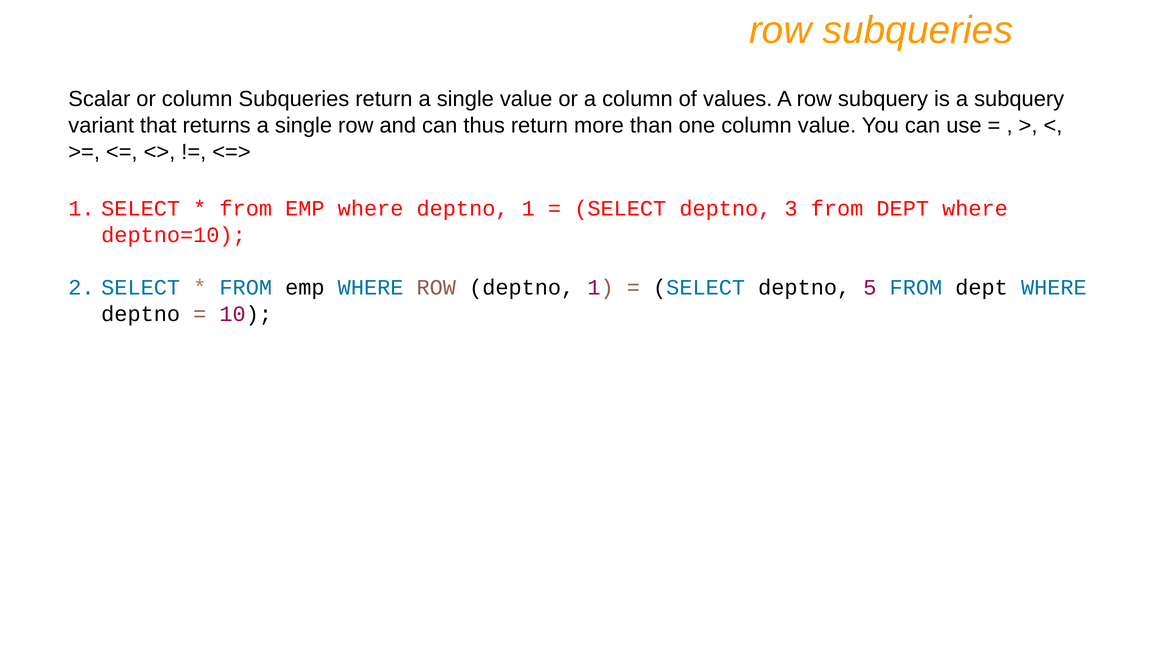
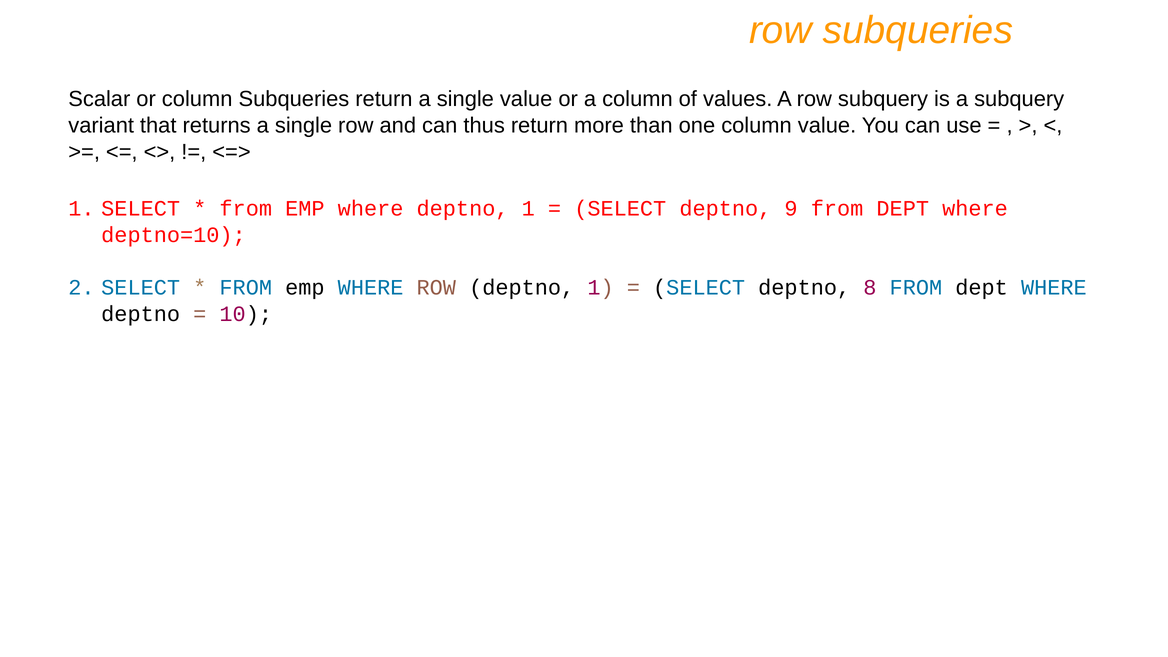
3: 3 -> 9 (791, 209)
5: 5 -> 8 (870, 288)
